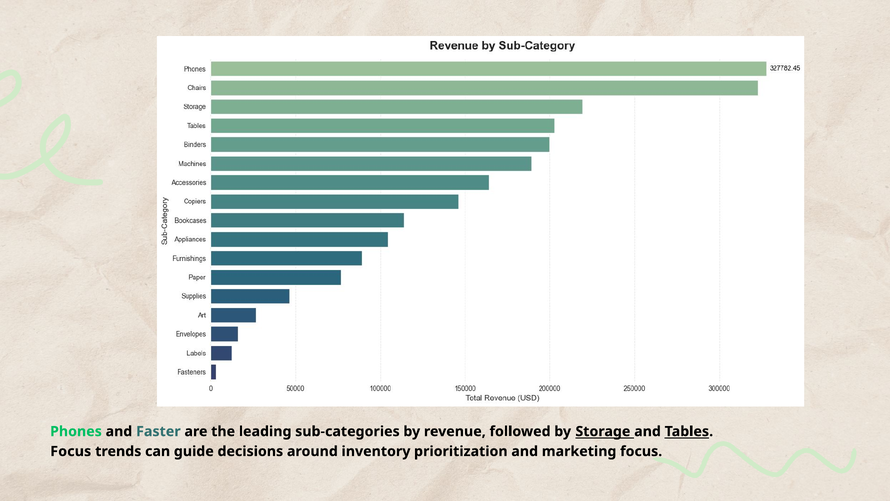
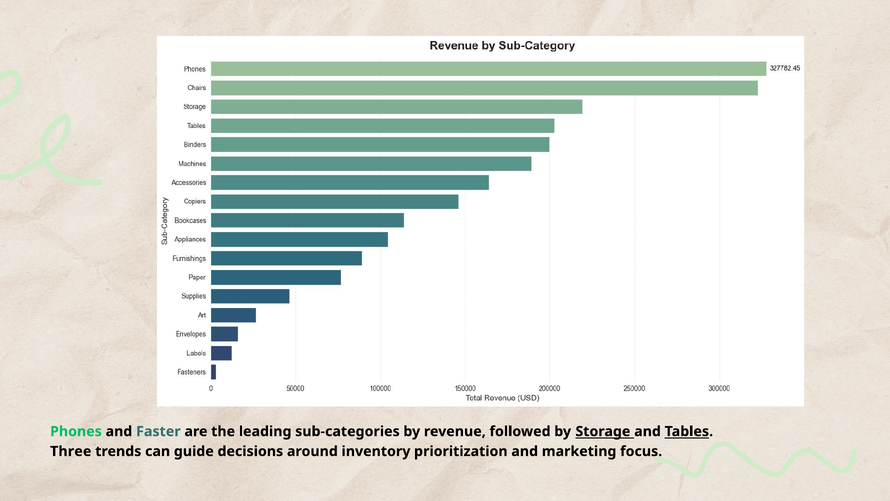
Focus: Focus -> Three (71, 451)
